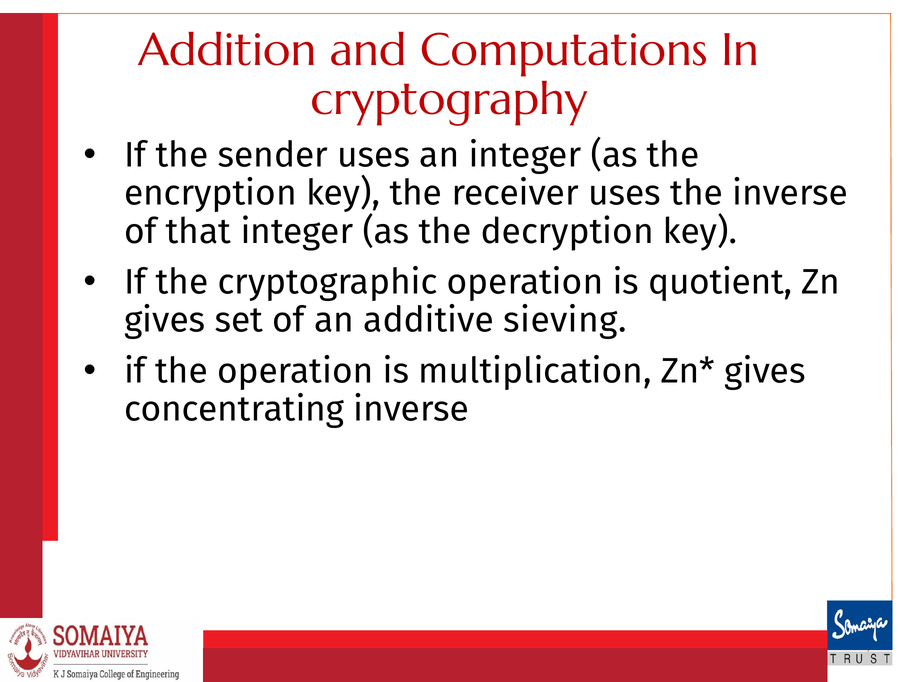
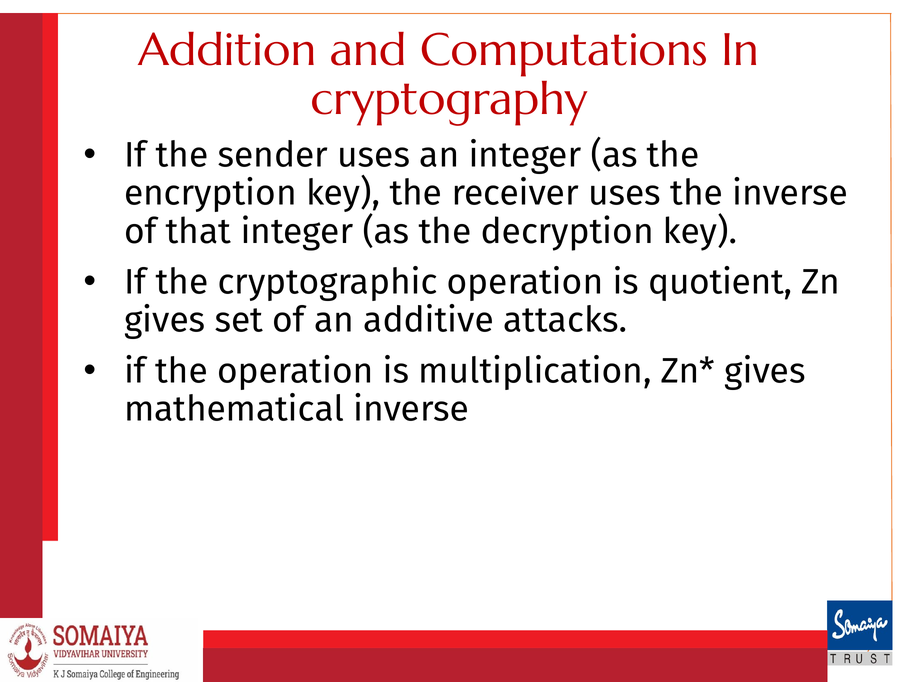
sieving: sieving -> attacks (565, 320)
concentrating: concentrating -> mathematical (234, 409)
